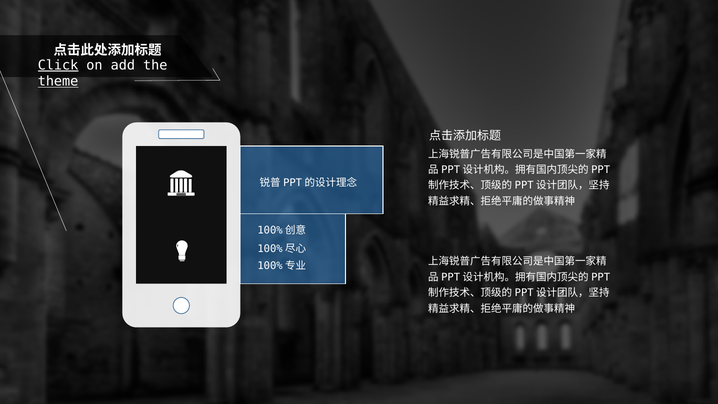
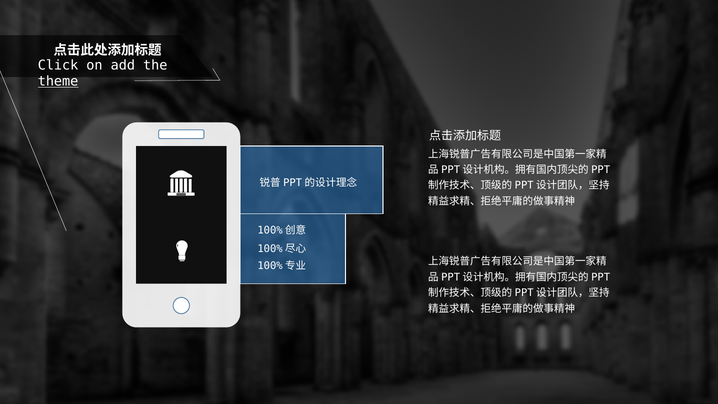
Click underline: present -> none (58, 65)
